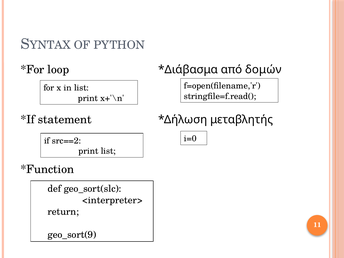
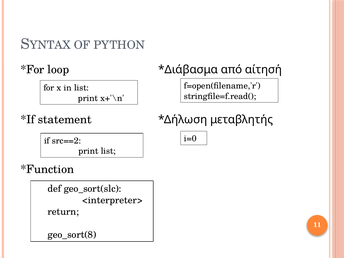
δομών: δομών -> αίτησή (263, 70)
geo_sort(9: geo_sort(9 -> geo_sort(8 (72, 235)
